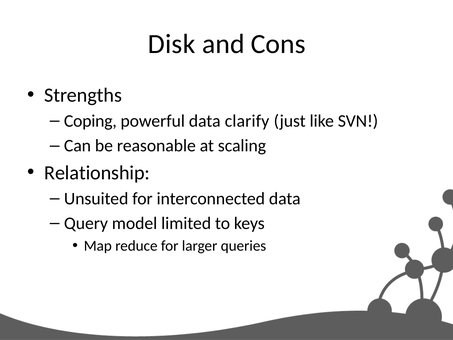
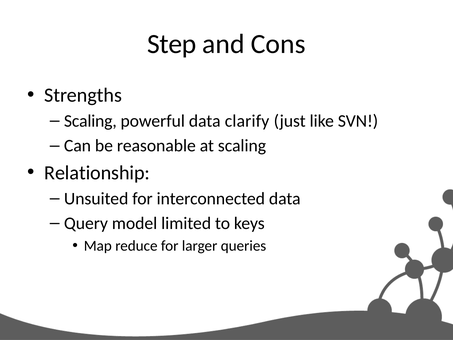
Disk: Disk -> Step (172, 44)
Coping: Coping -> Scaling (90, 121)
